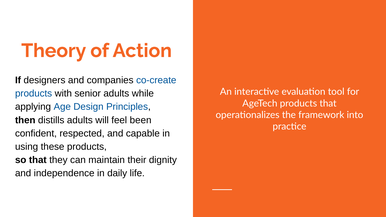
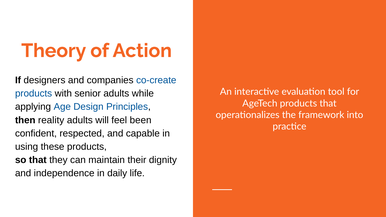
distills: distills -> reality (51, 120)
